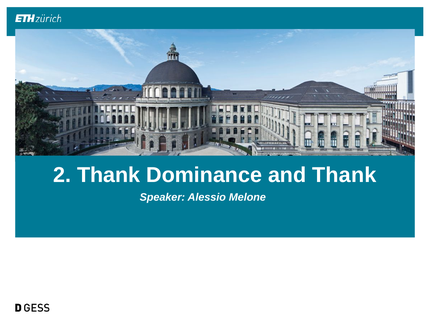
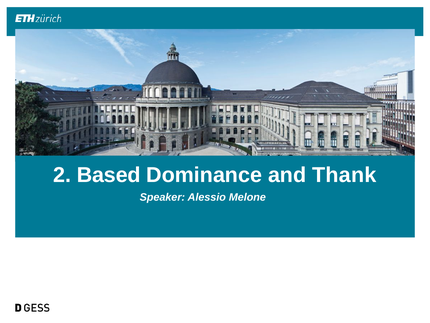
2 Thank: Thank -> Based (109, 175)
